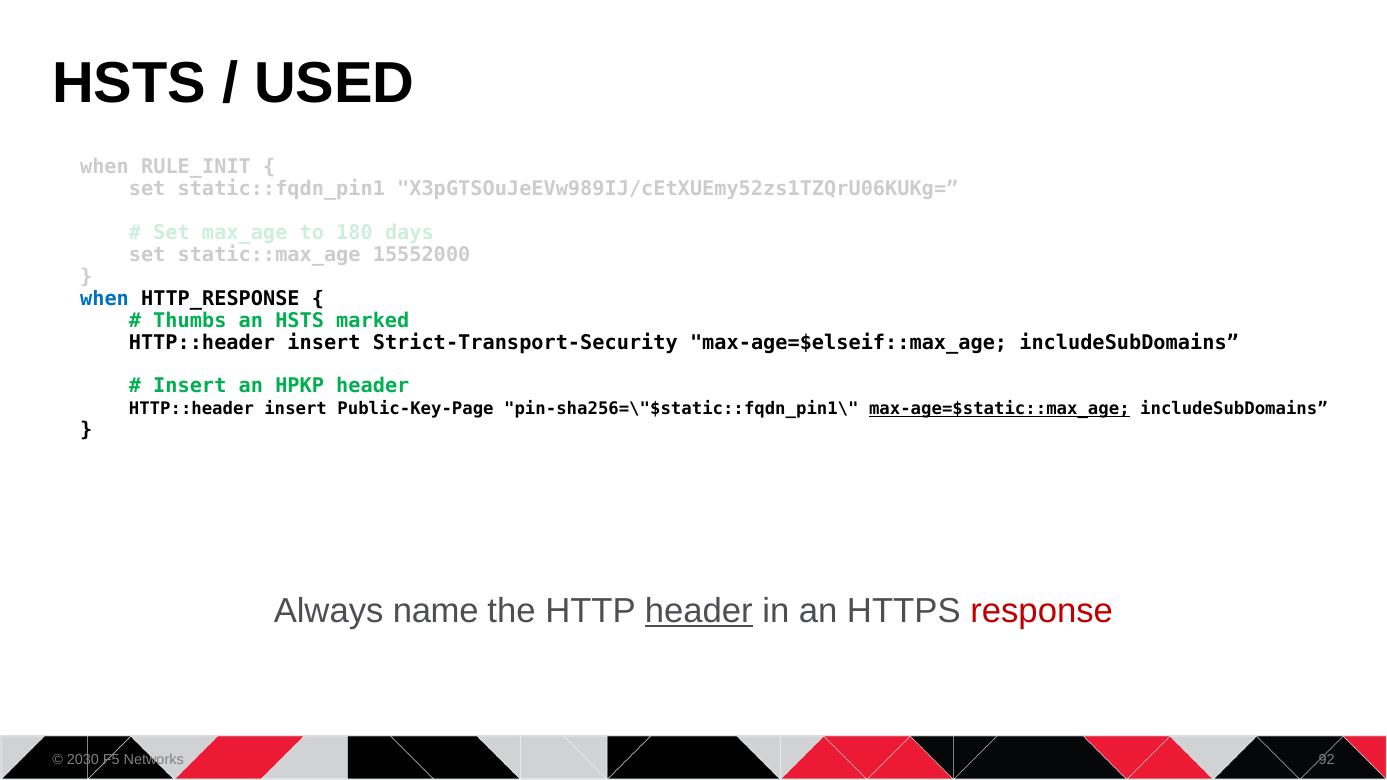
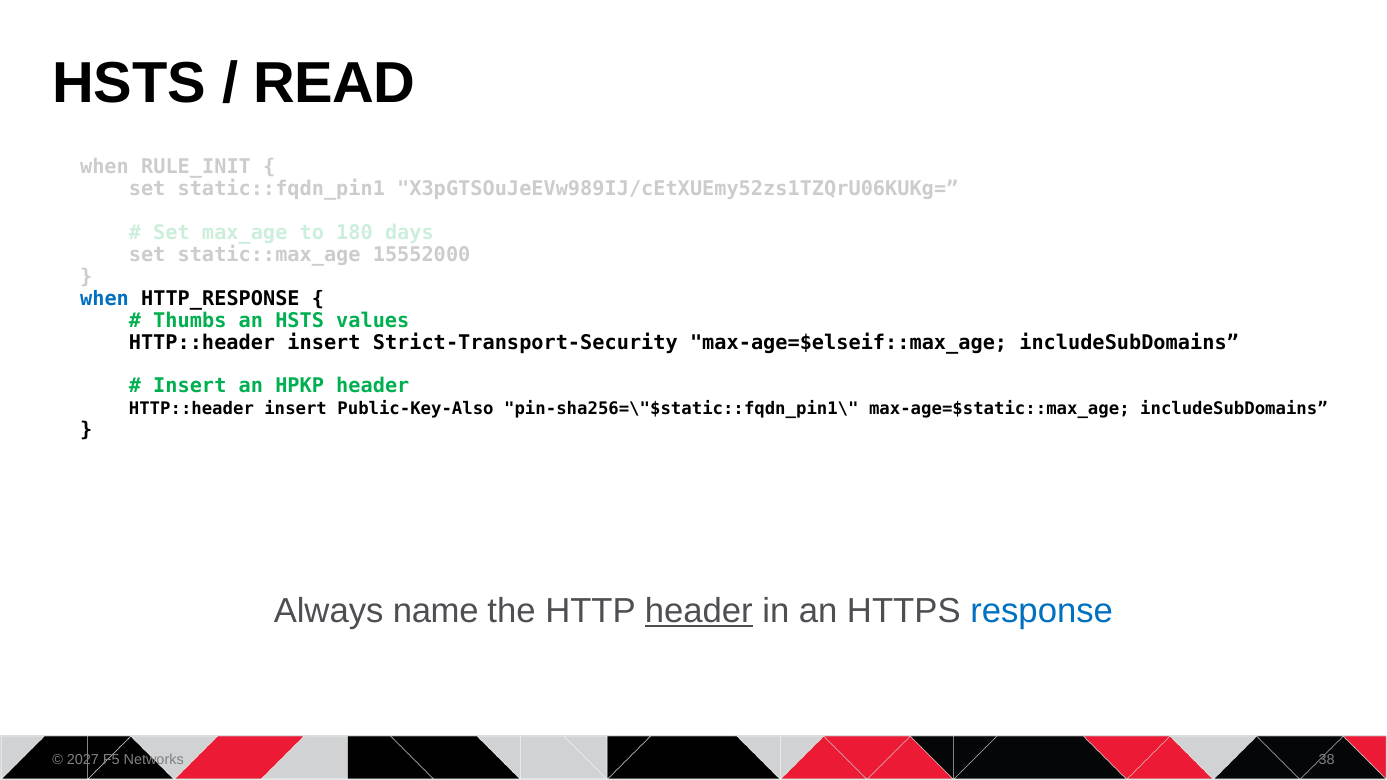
USED: USED -> READ (335, 83)
marked: marked -> values (373, 321)
Public-Key-Page: Public-Key-Page -> Public-Key-Also (416, 409)
max-age=$static::max_age underline: present -> none (999, 409)
response colour: red -> blue (1042, 612)
2030: 2030 -> 2027 (83, 760)
92: 92 -> 38 (1327, 760)
